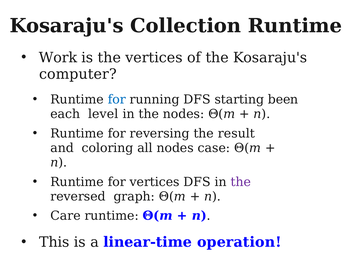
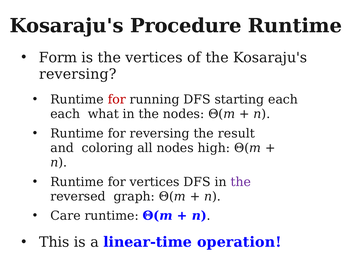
Collection: Collection -> Procedure (186, 26)
Work: Work -> Form (58, 58)
computer: computer -> reversing (78, 74)
for colour: blue -> red (117, 99)
starting been: been -> each (283, 99)
level: level -> what (103, 114)
case: case -> high (214, 148)
